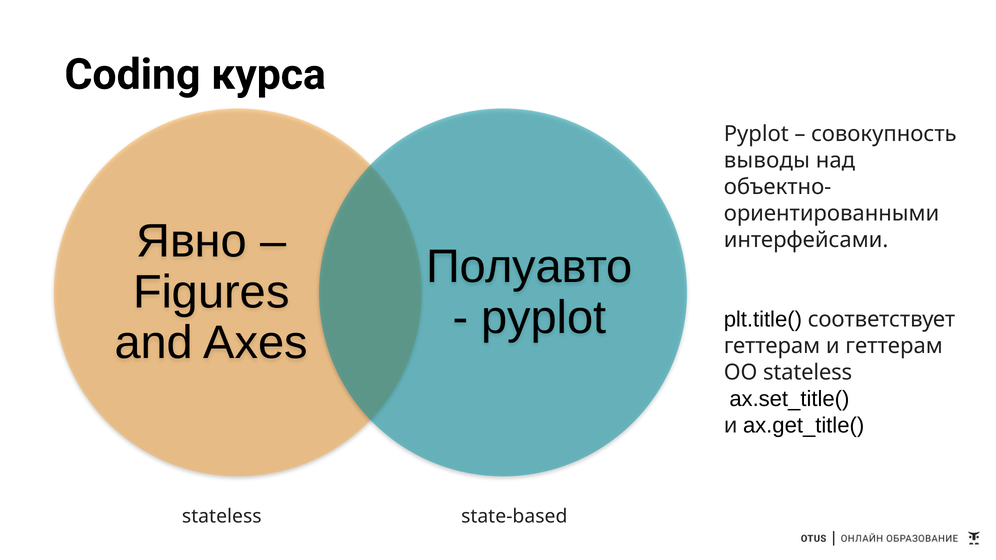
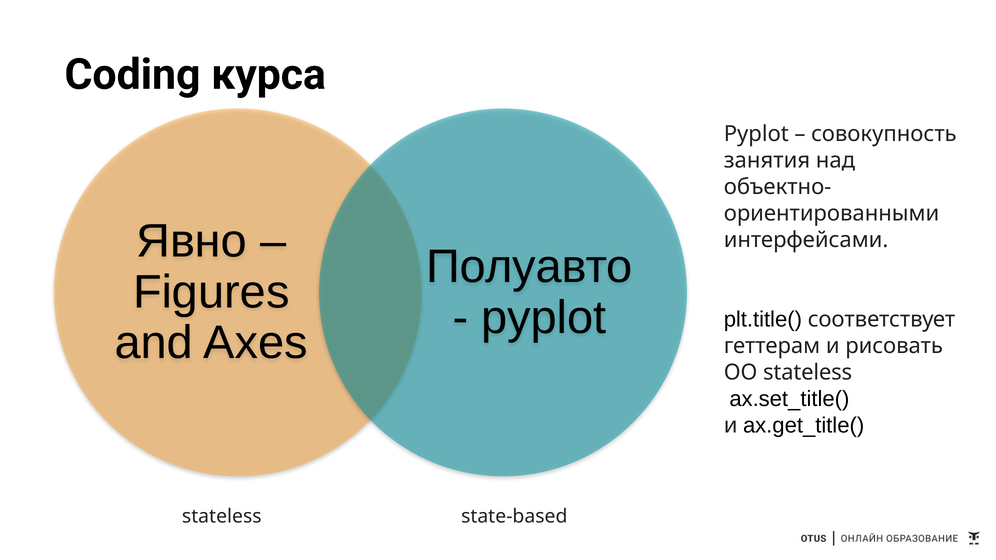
выводы: выводы -> занятия (767, 160)
и геттерам: геттерам -> рисовать (894, 346)
